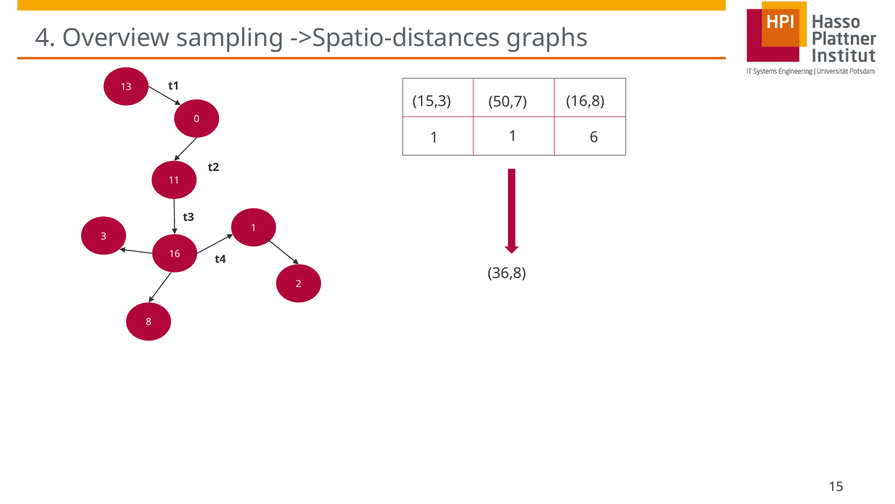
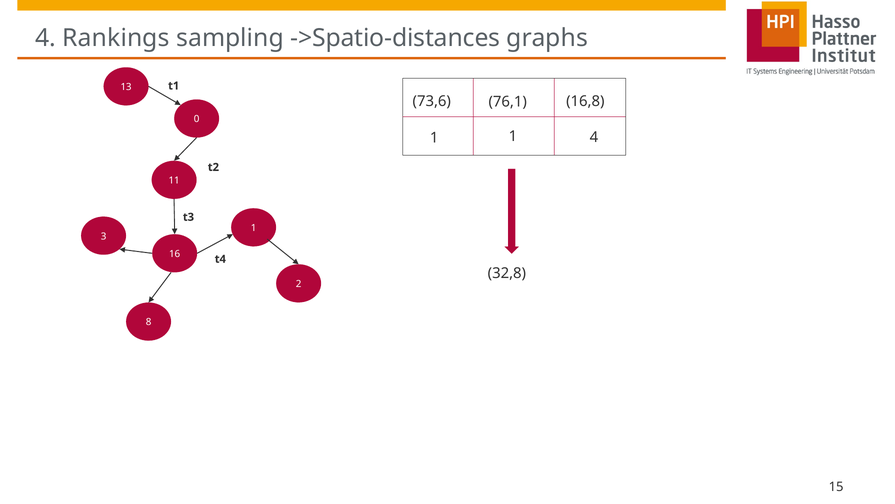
Overview: Overview -> Rankings (116, 38)
15,3: 15,3 -> 73,6 (432, 101)
50,7: 50,7 -> 76,1 (508, 102)
1 6: 6 -> 4 (594, 137)
36,8: 36,8 -> 32,8 (507, 273)
